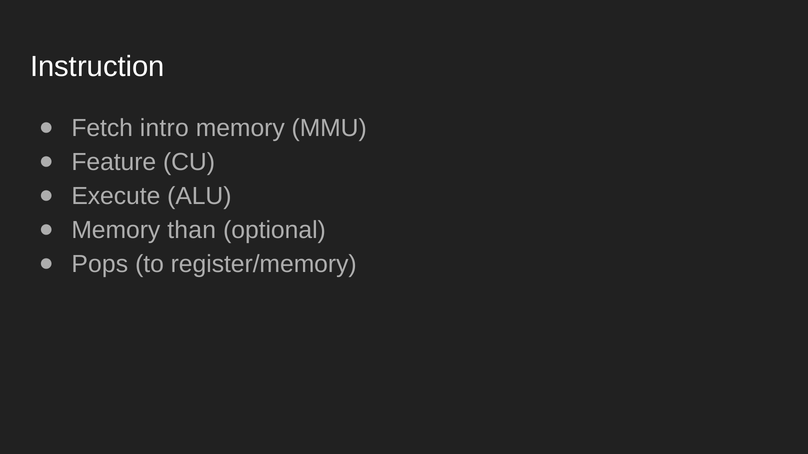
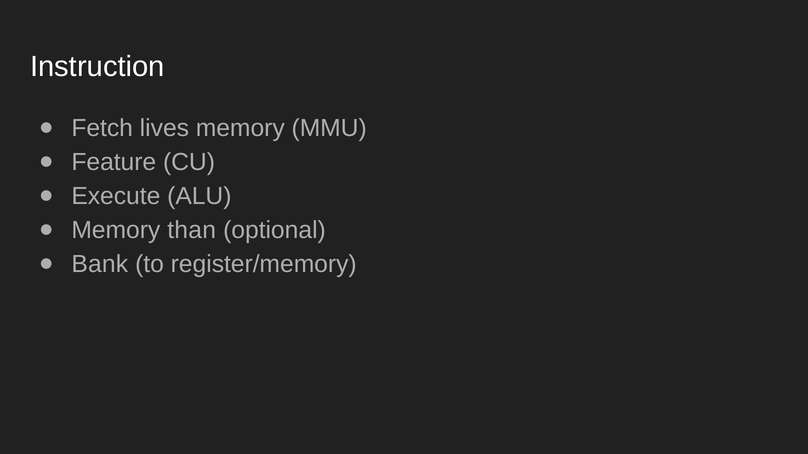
intro: intro -> lives (164, 128)
Pops: Pops -> Bank (100, 264)
